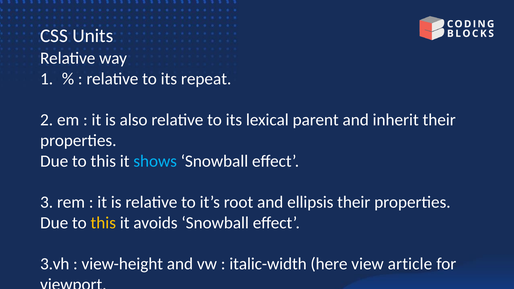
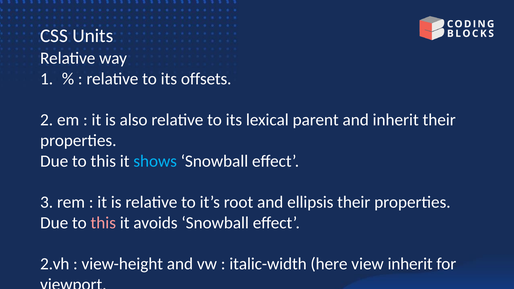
repeat: repeat -> offsets (206, 79)
this colour: yellow -> pink (103, 223)
3.vh: 3.vh -> 2.vh (55, 264)
view article: article -> inherit (410, 264)
